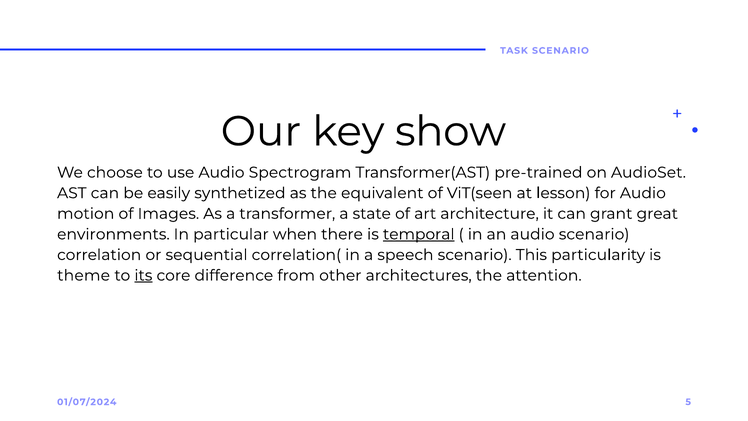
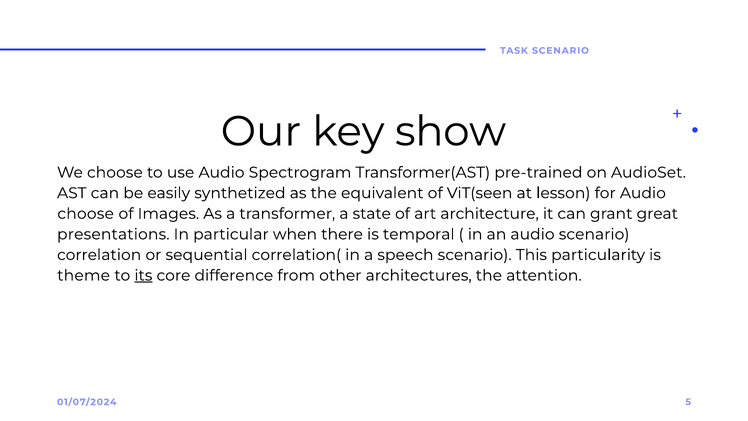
motion: motion -> choose (86, 214)
environments: environments -> presentations (113, 234)
temporal underline: present -> none (419, 234)
